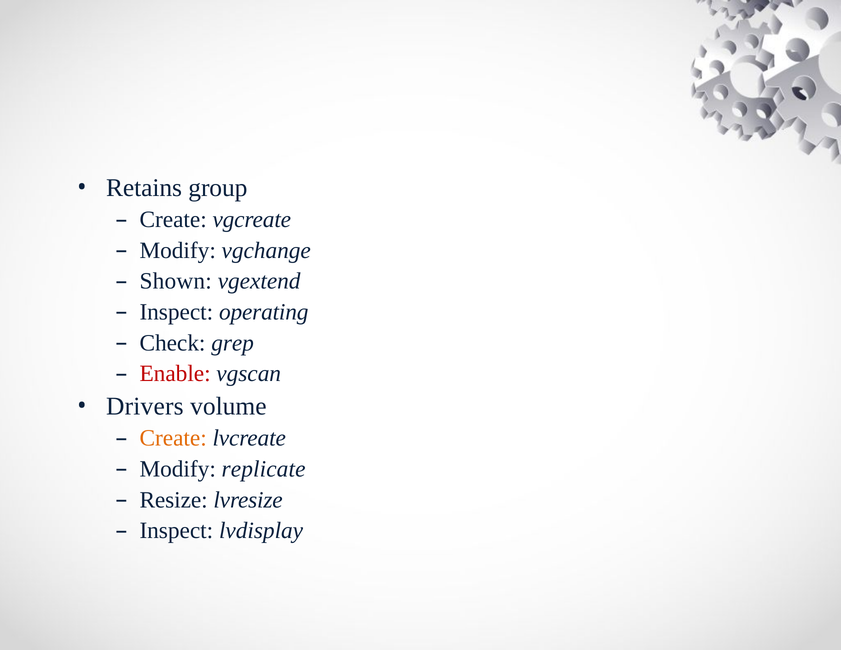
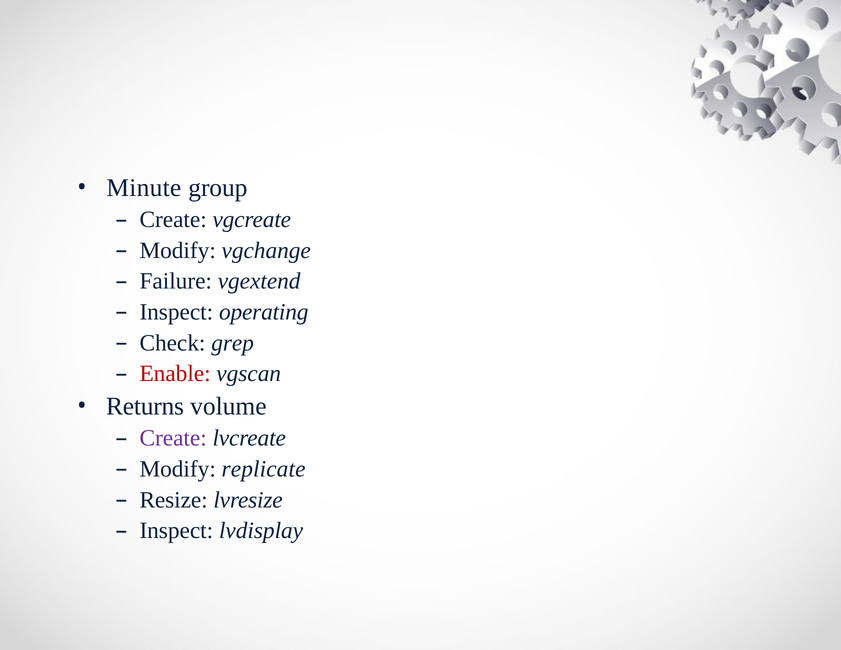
Retains: Retains -> Minute (144, 188)
Shown: Shown -> Failure (176, 281)
Drivers: Drivers -> Returns (145, 406)
Create colour: orange -> purple (173, 438)
